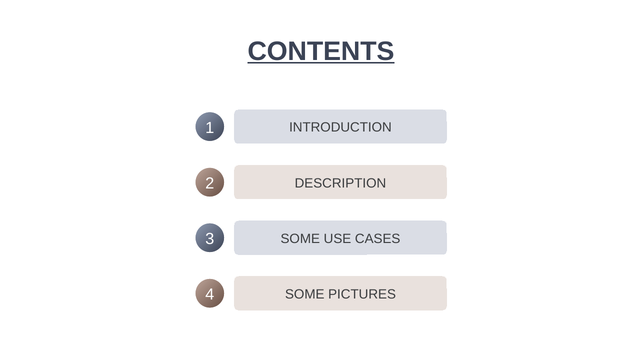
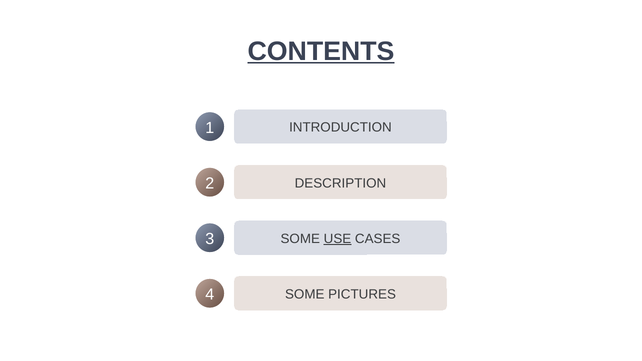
USE underline: none -> present (337, 239)
